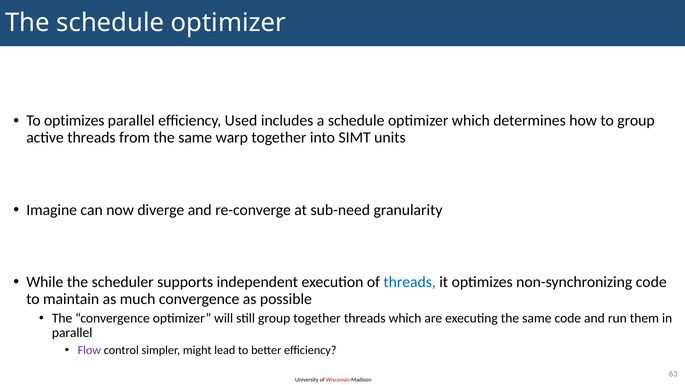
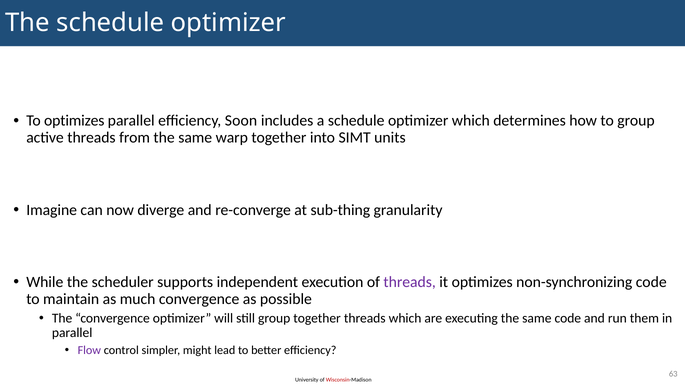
Used: Used -> Soon (241, 121)
sub-need: sub-need -> sub-thing (340, 210)
threads colour: blue -> purple (410, 282)
